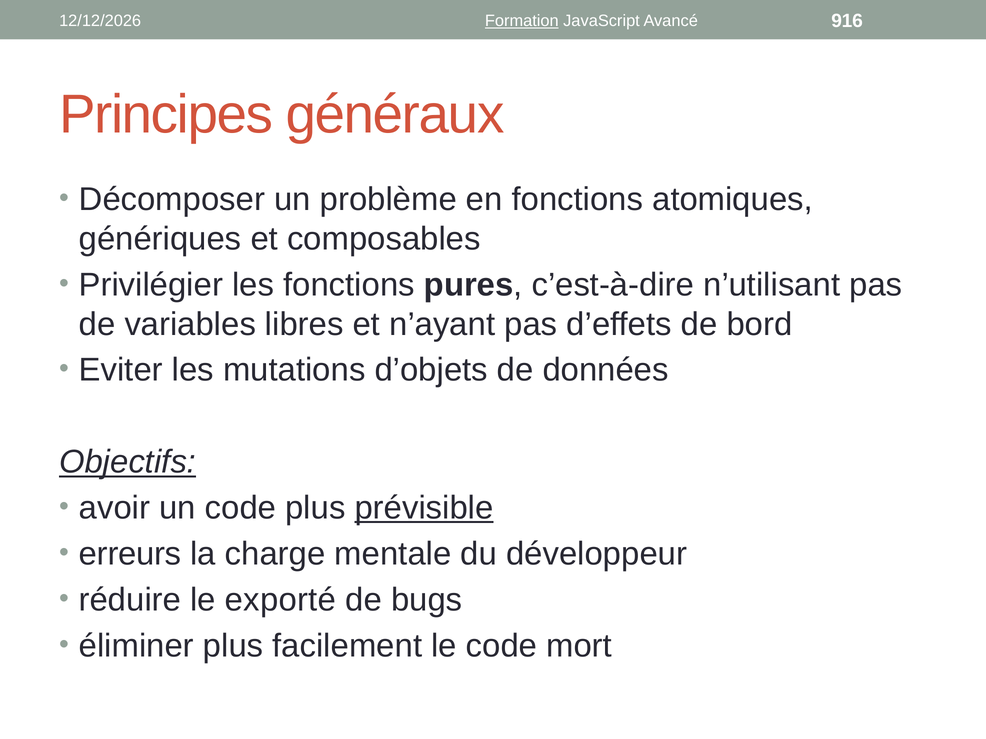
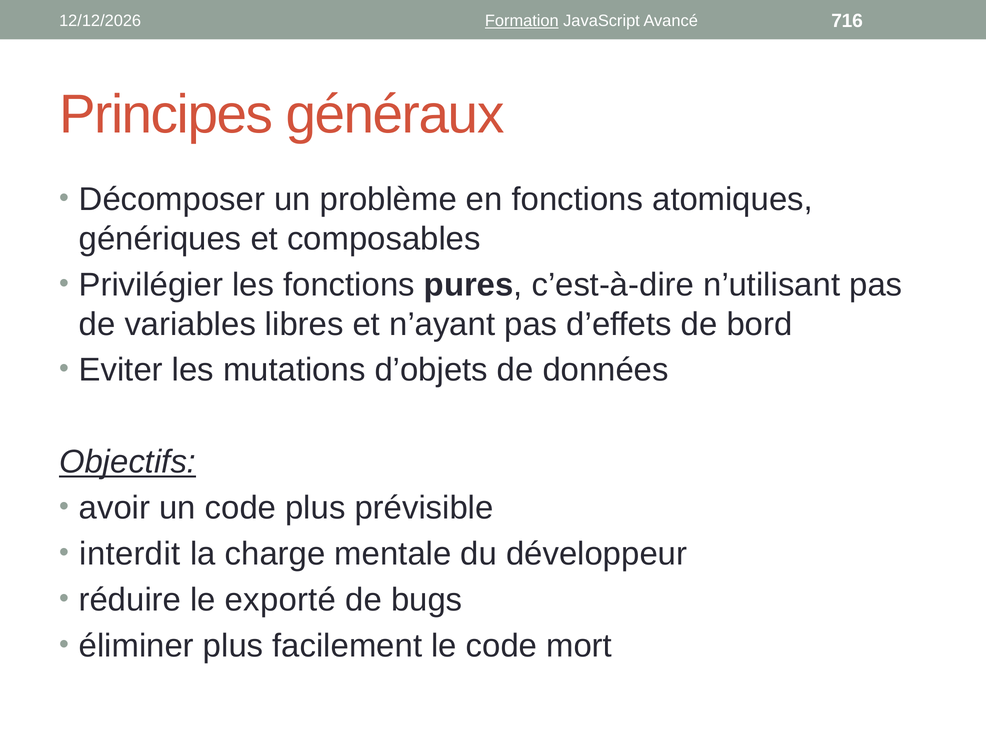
916: 916 -> 716 (847, 21)
prévisible underline: present -> none (424, 508)
erreurs: erreurs -> interdit (130, 554)
